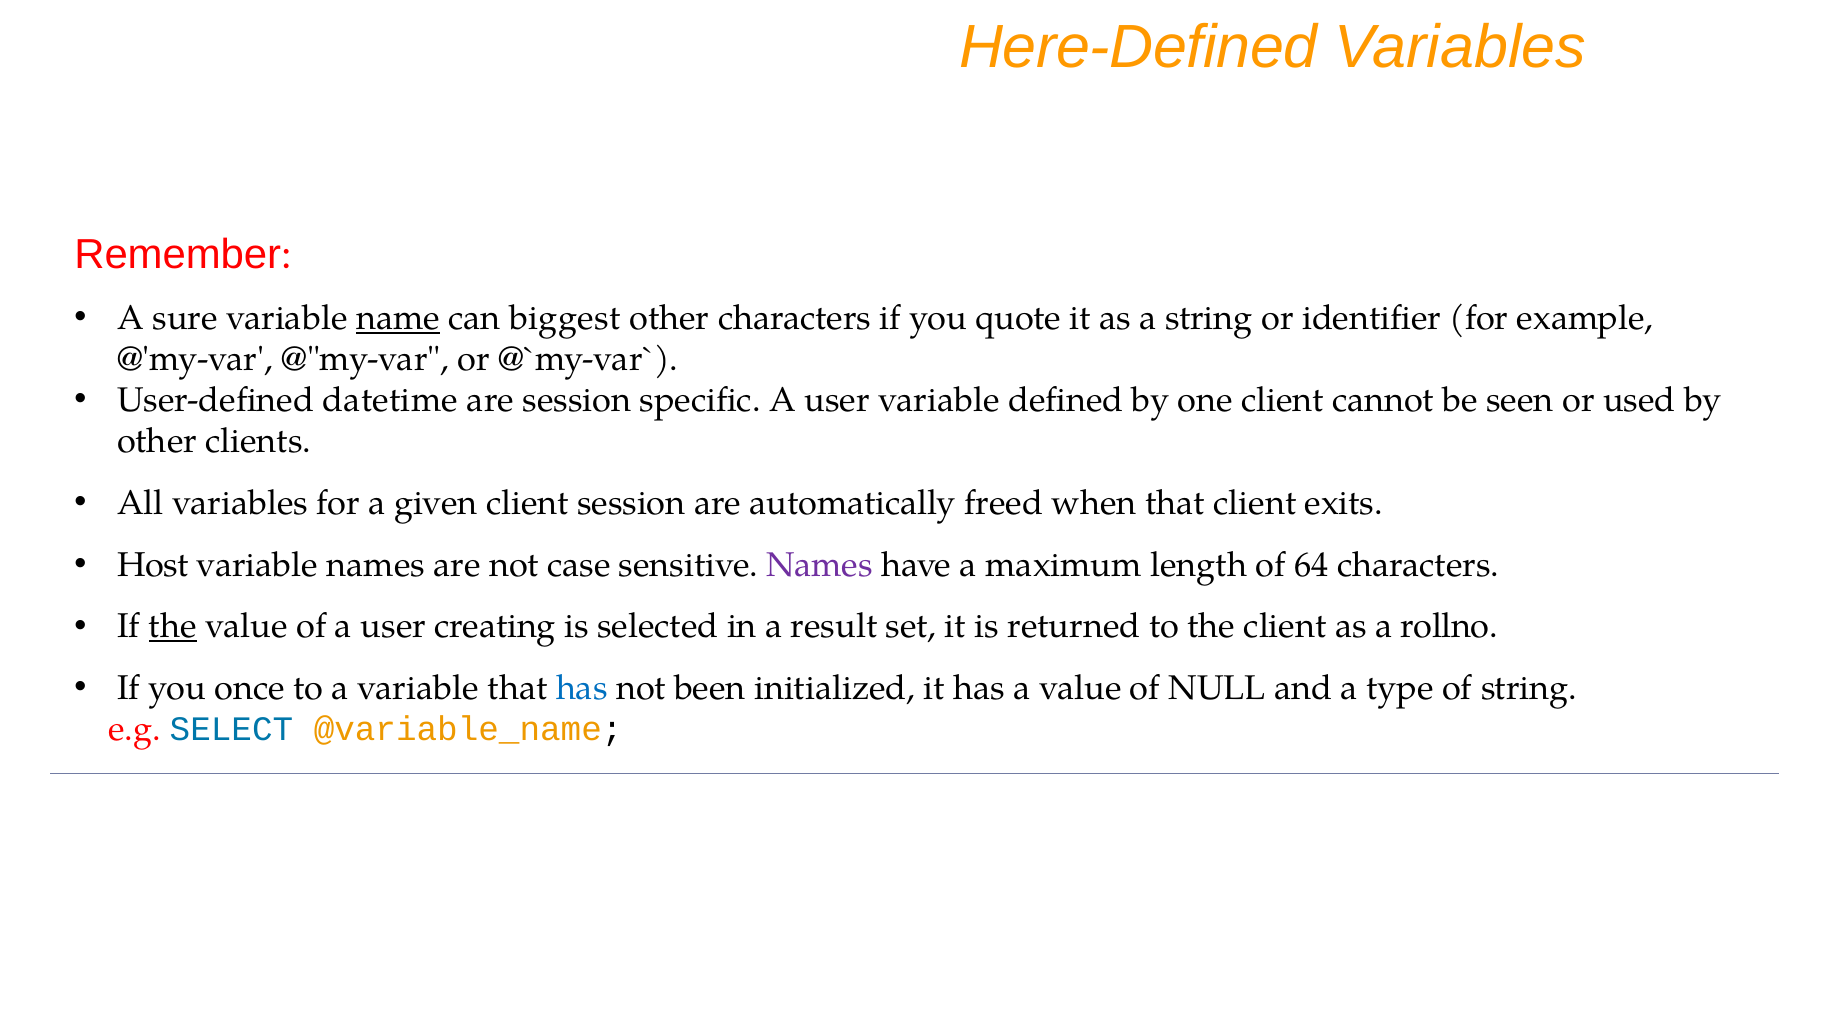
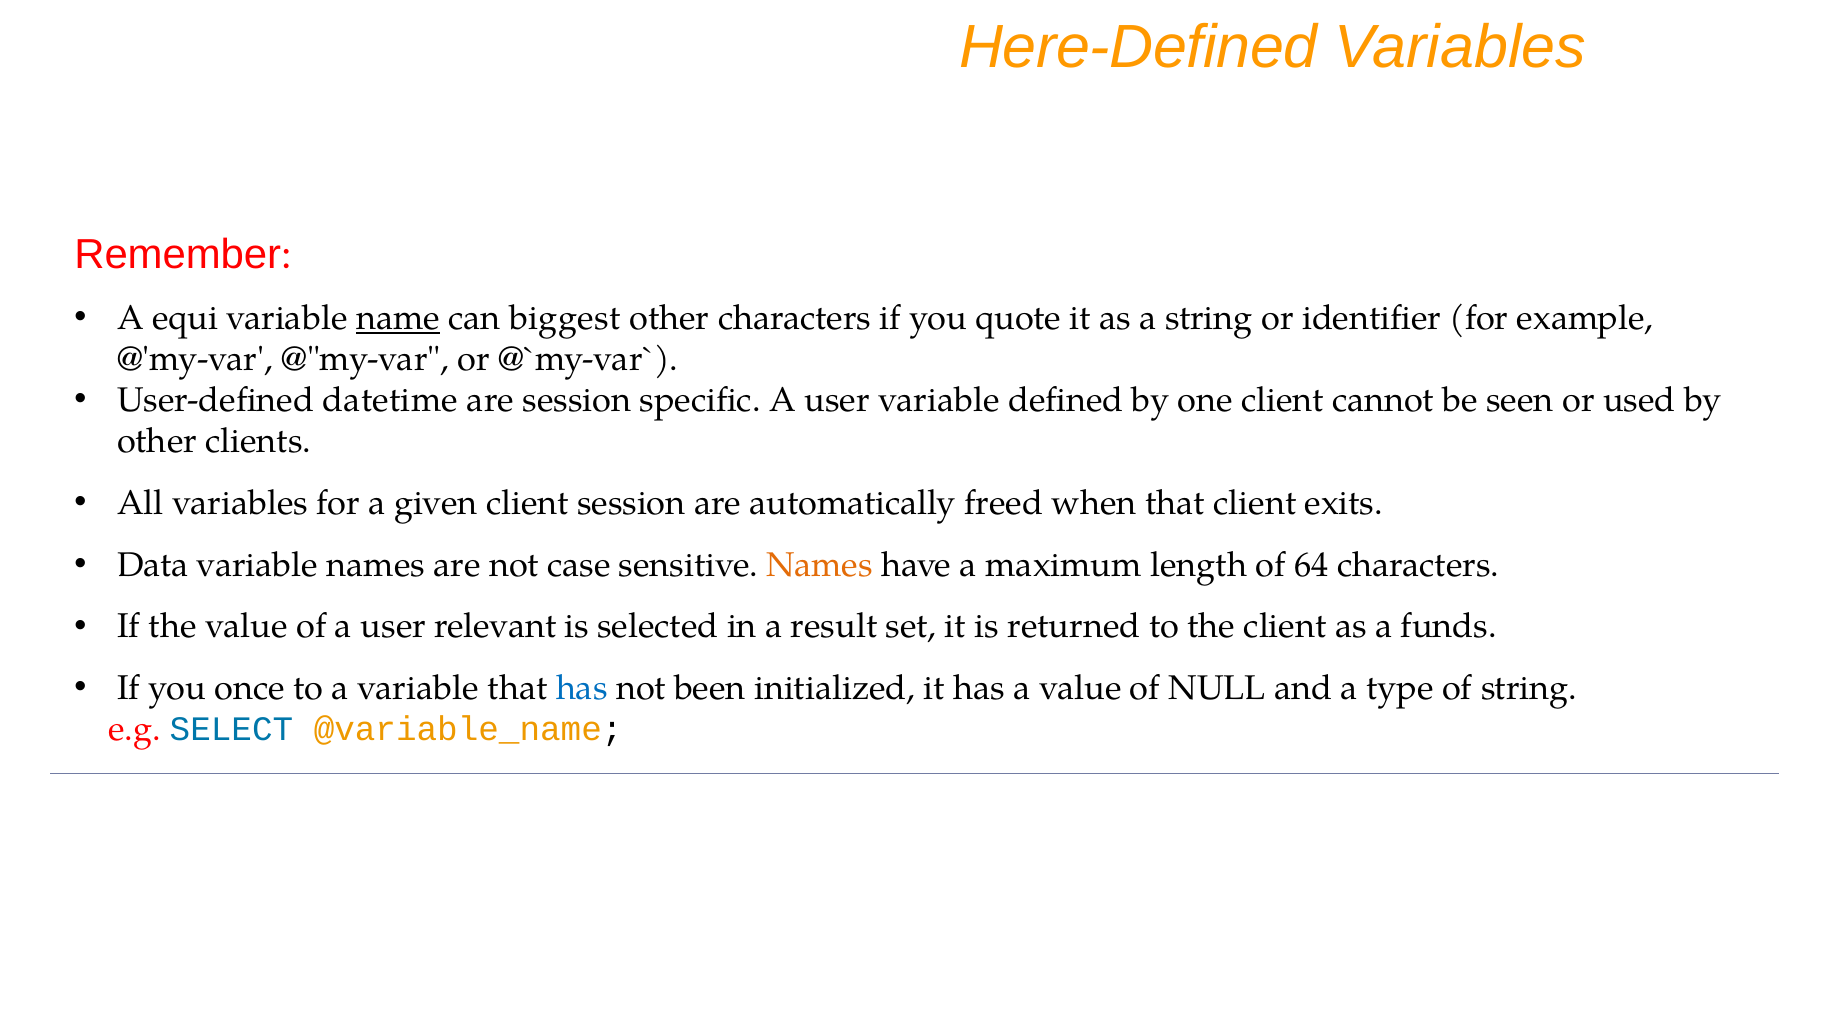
sure: sure -> equi (185, 318)
Host: Host -> Data (153, 565)
Names colour: purple -> orange (820, 565)
the underline: present -> none (173, 626)
creating: creating -> relevant (495, 626)
rollno: rollno -> funds (1449, 626)
